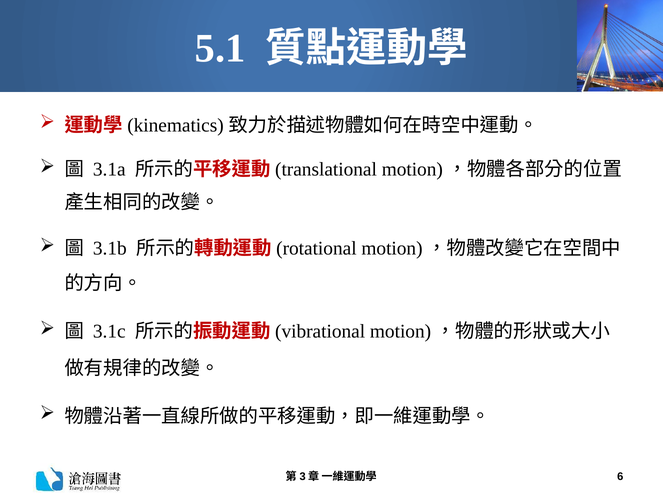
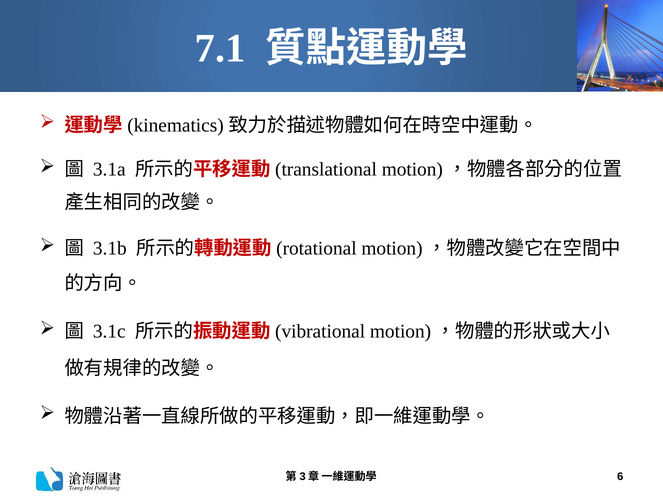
5.1: 5.1 -> 7.1 (220, 48)
